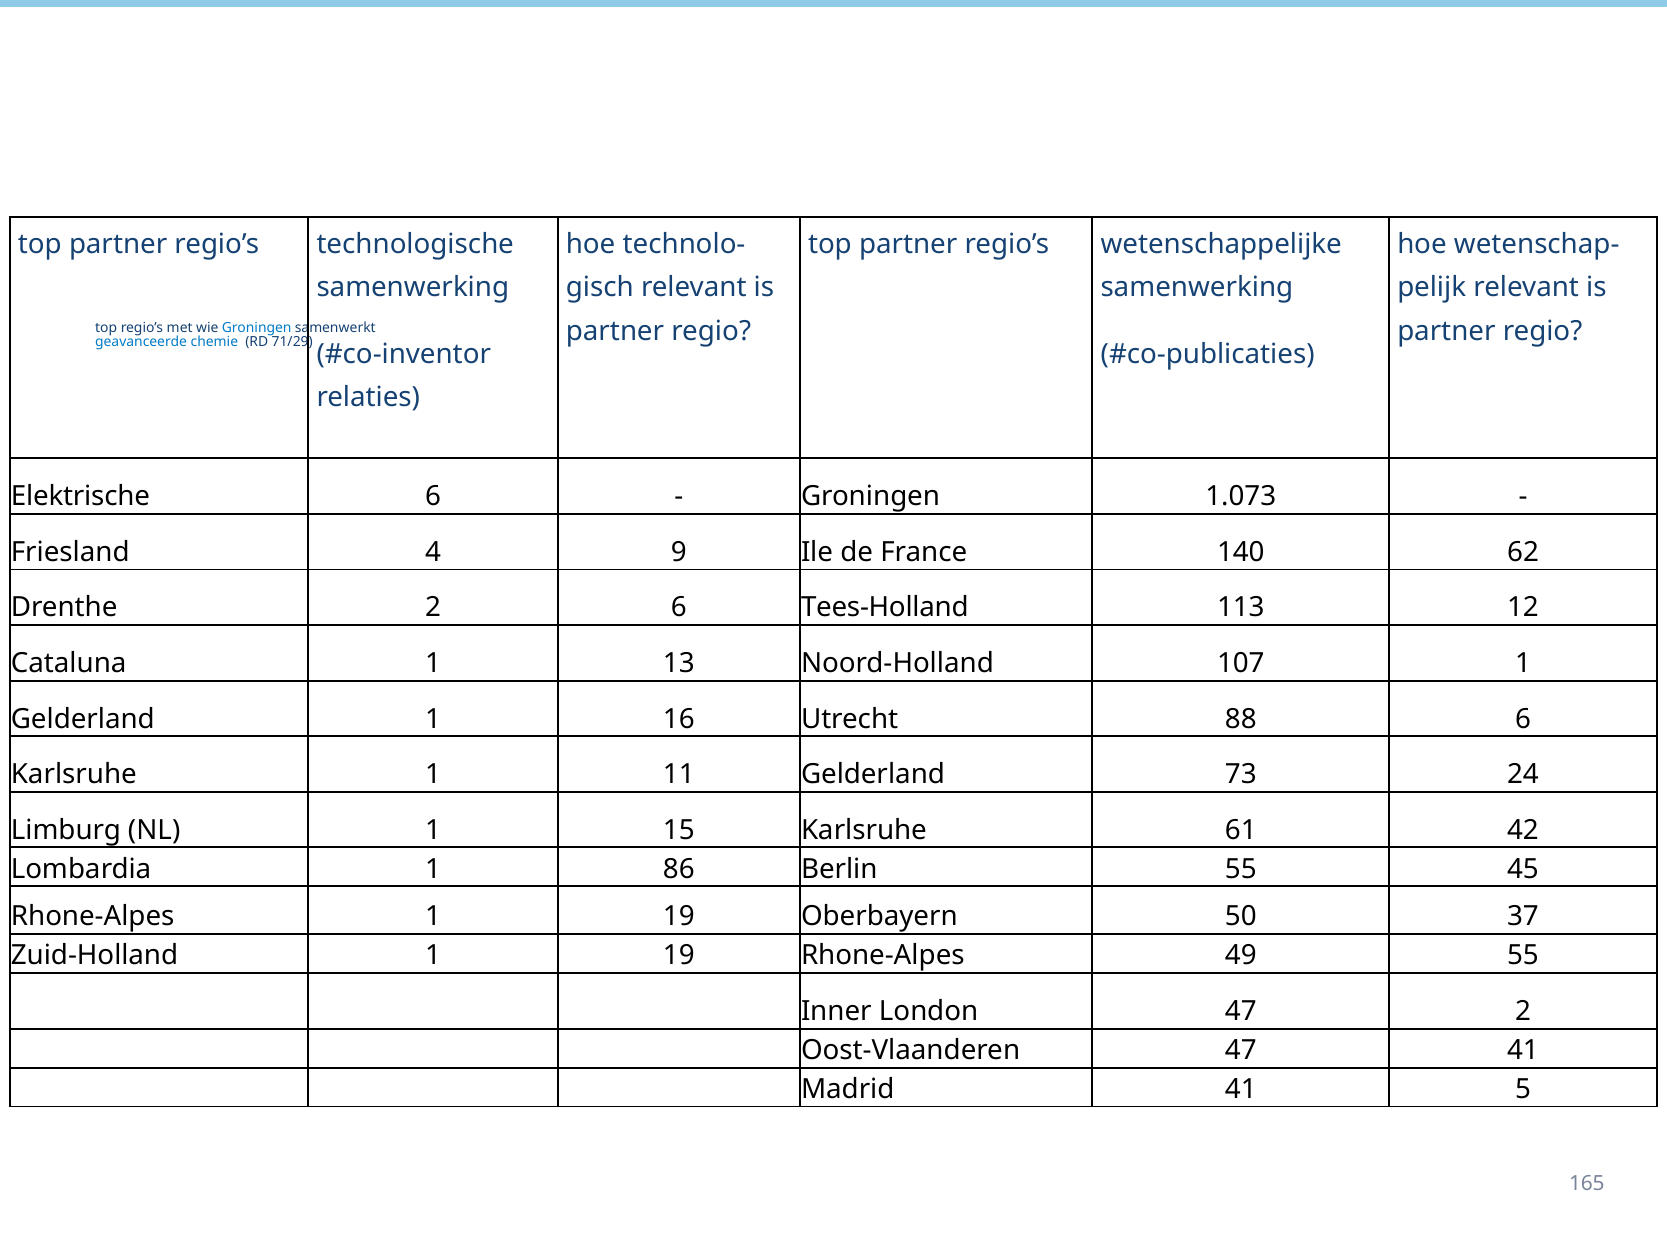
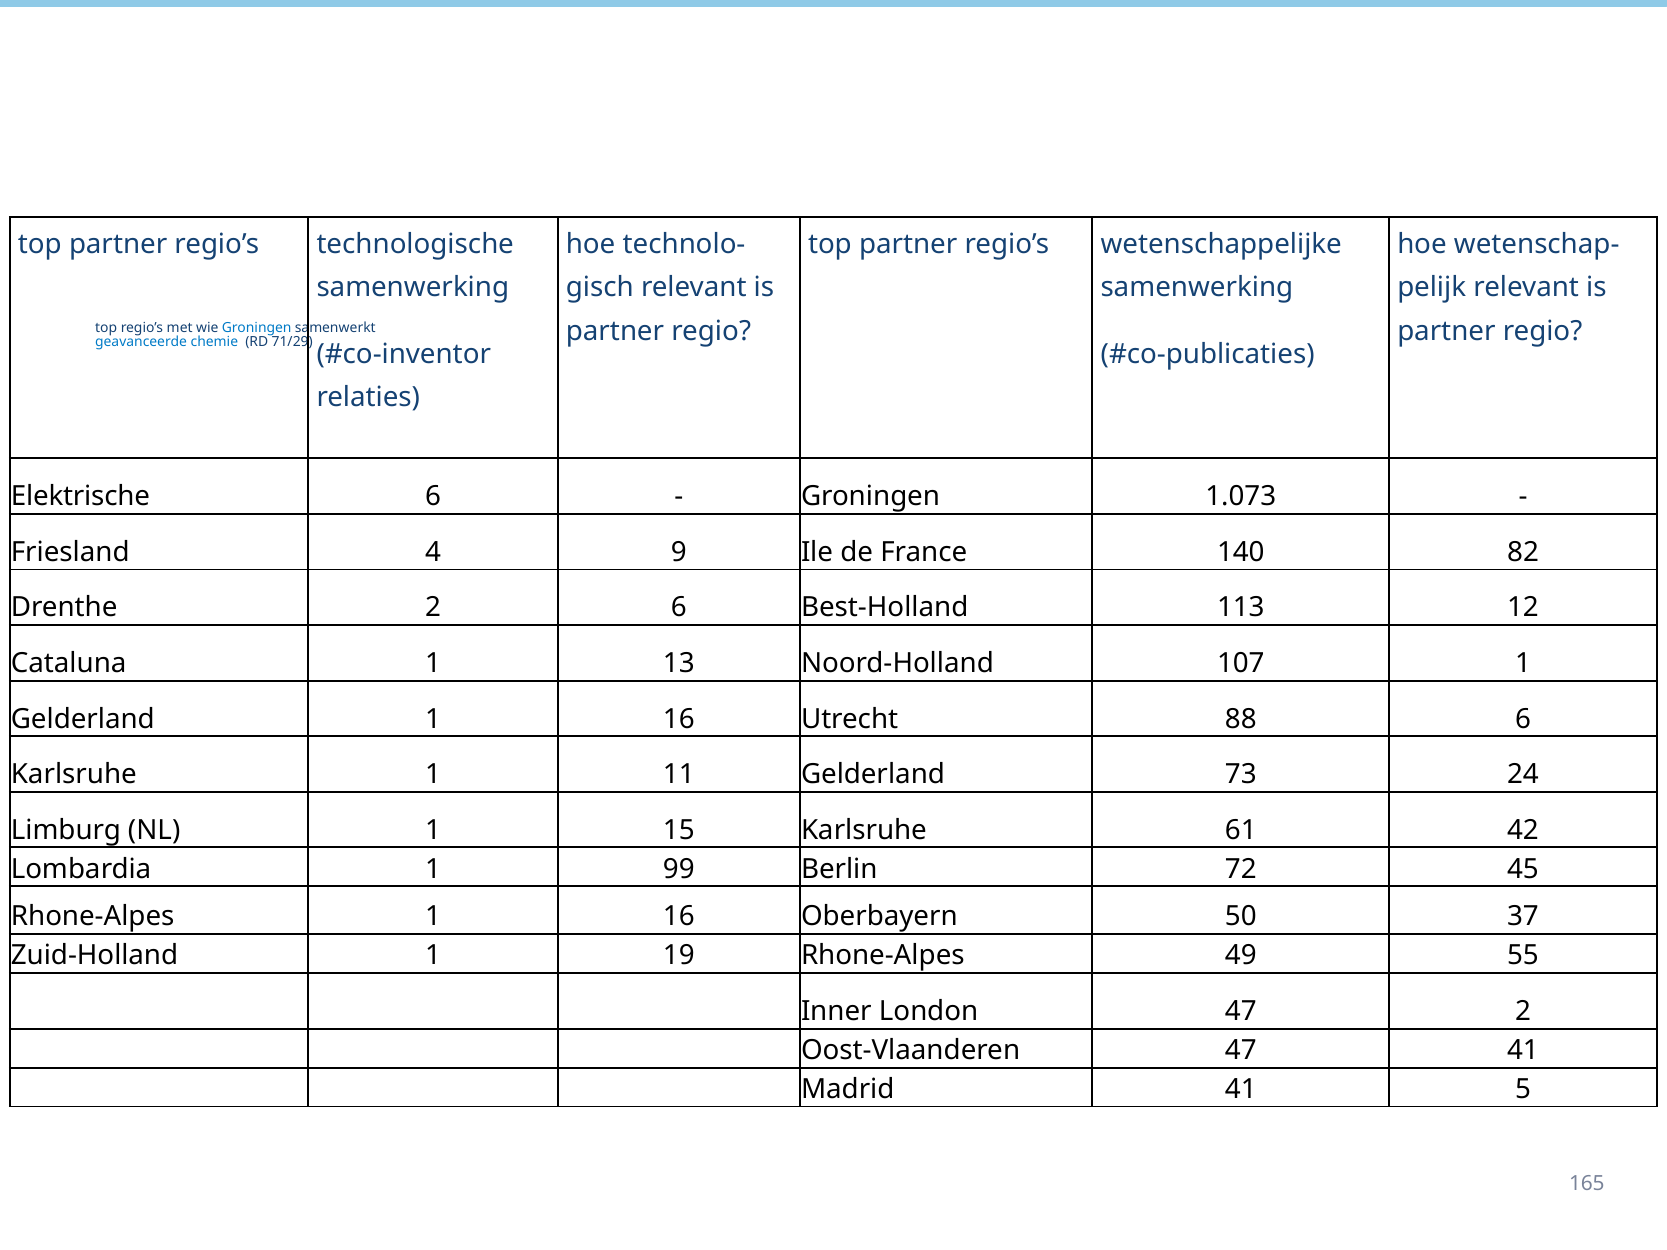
62: 62 -> 82 (1523, 552)
Tees-Holland: Tees-Holland -> Best-Holland (885, 608)
86: 86 -> 99 (679, 869)
Berlin 55: 55 -> 72 (1241, 869)
Rhone-Alpes 1 19: 19 -> 16 (679, 917)
